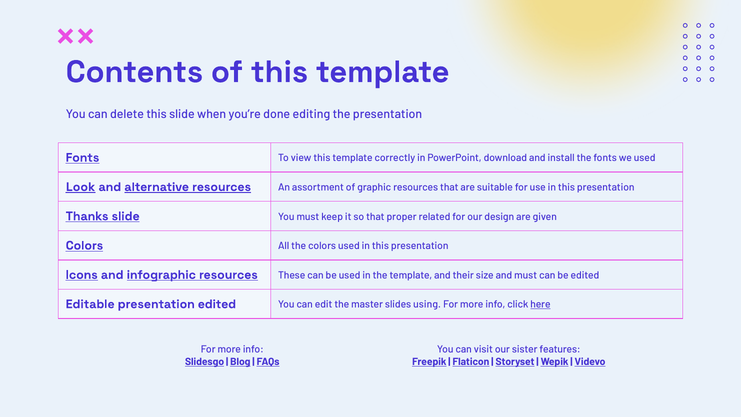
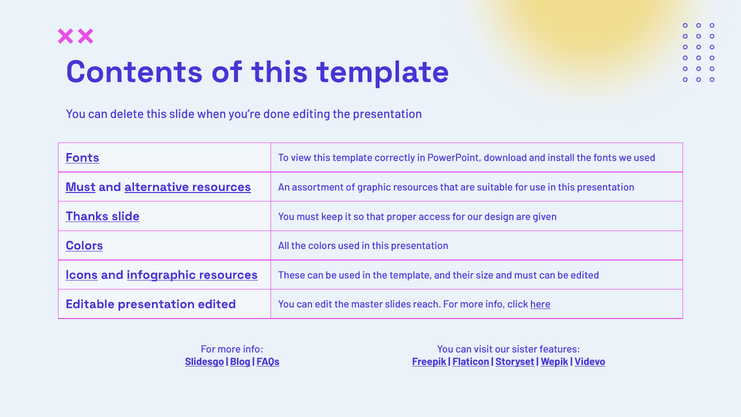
Look: Look -> Must (81, 187)
related: related -> access (435, 217)
using: using -> reach (427, 304)
